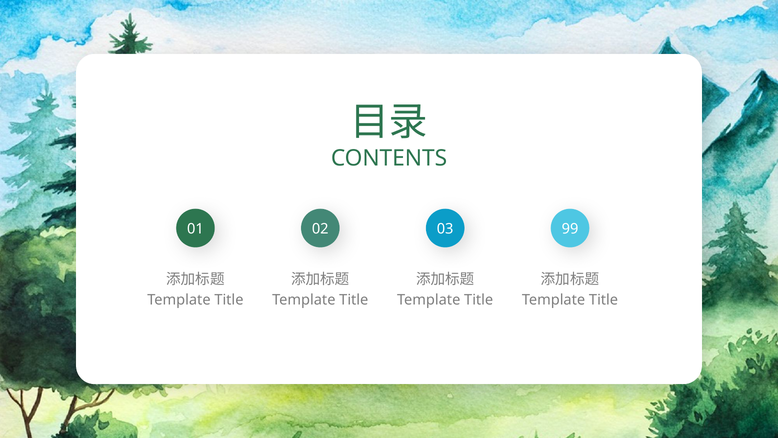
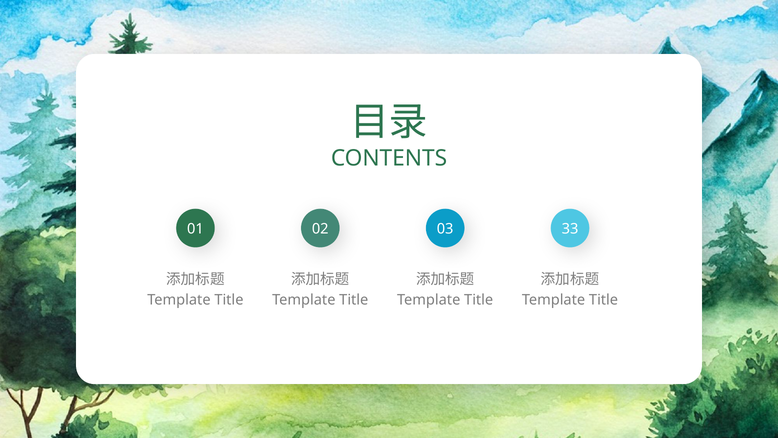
99: 99 -> 33 (570, 229)
